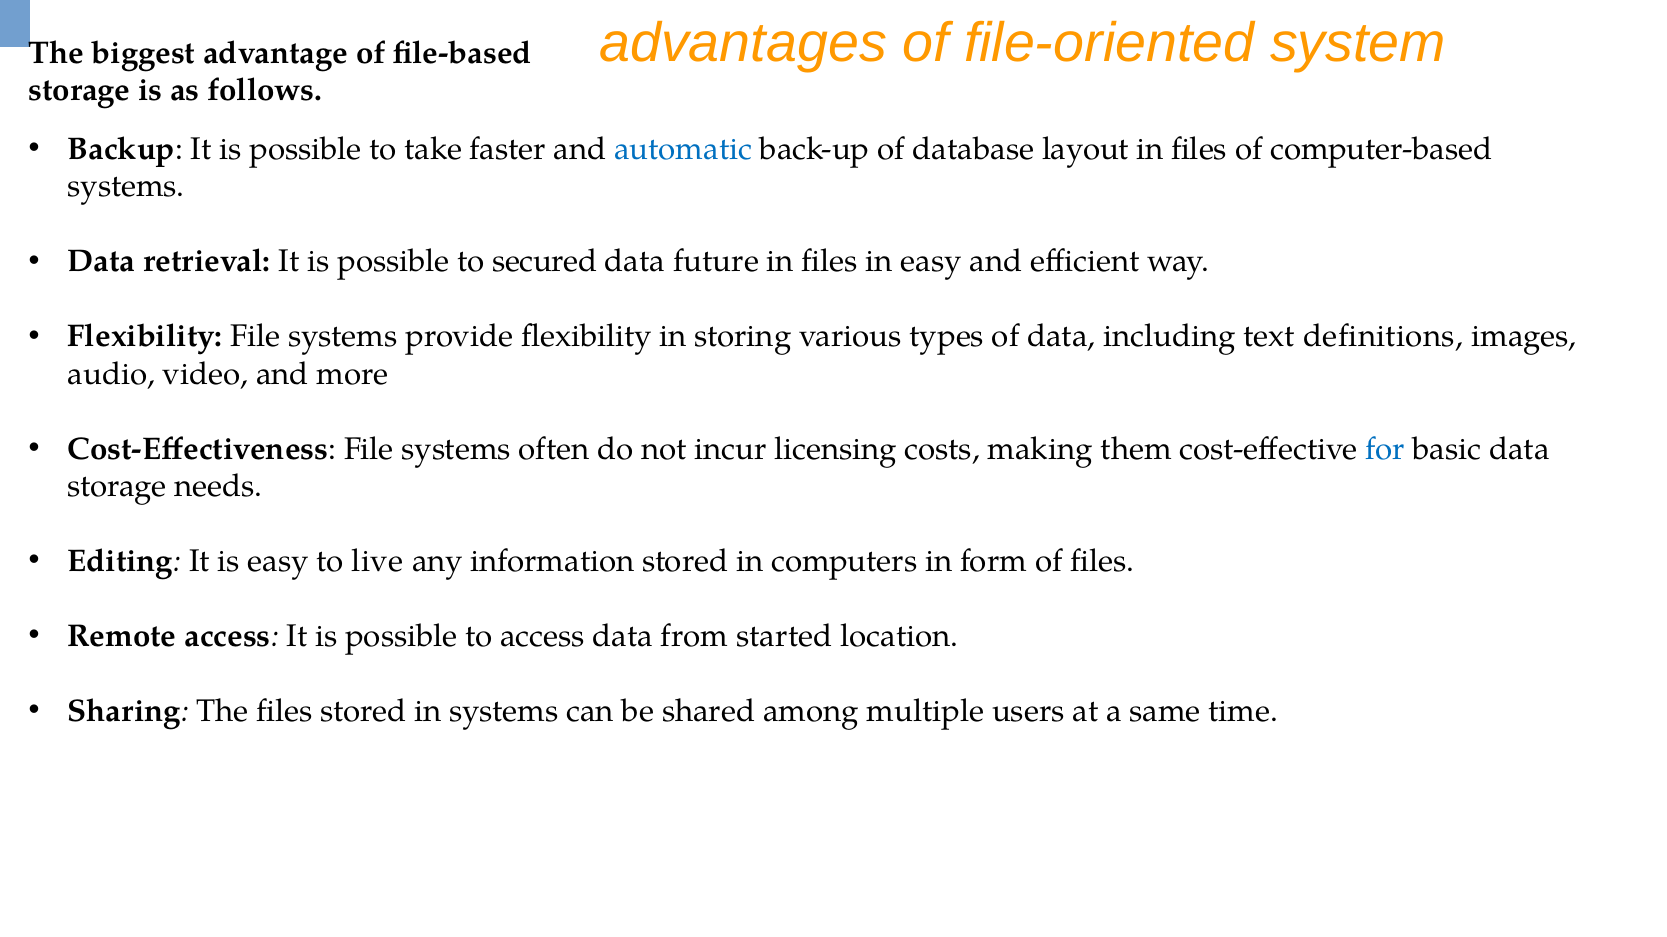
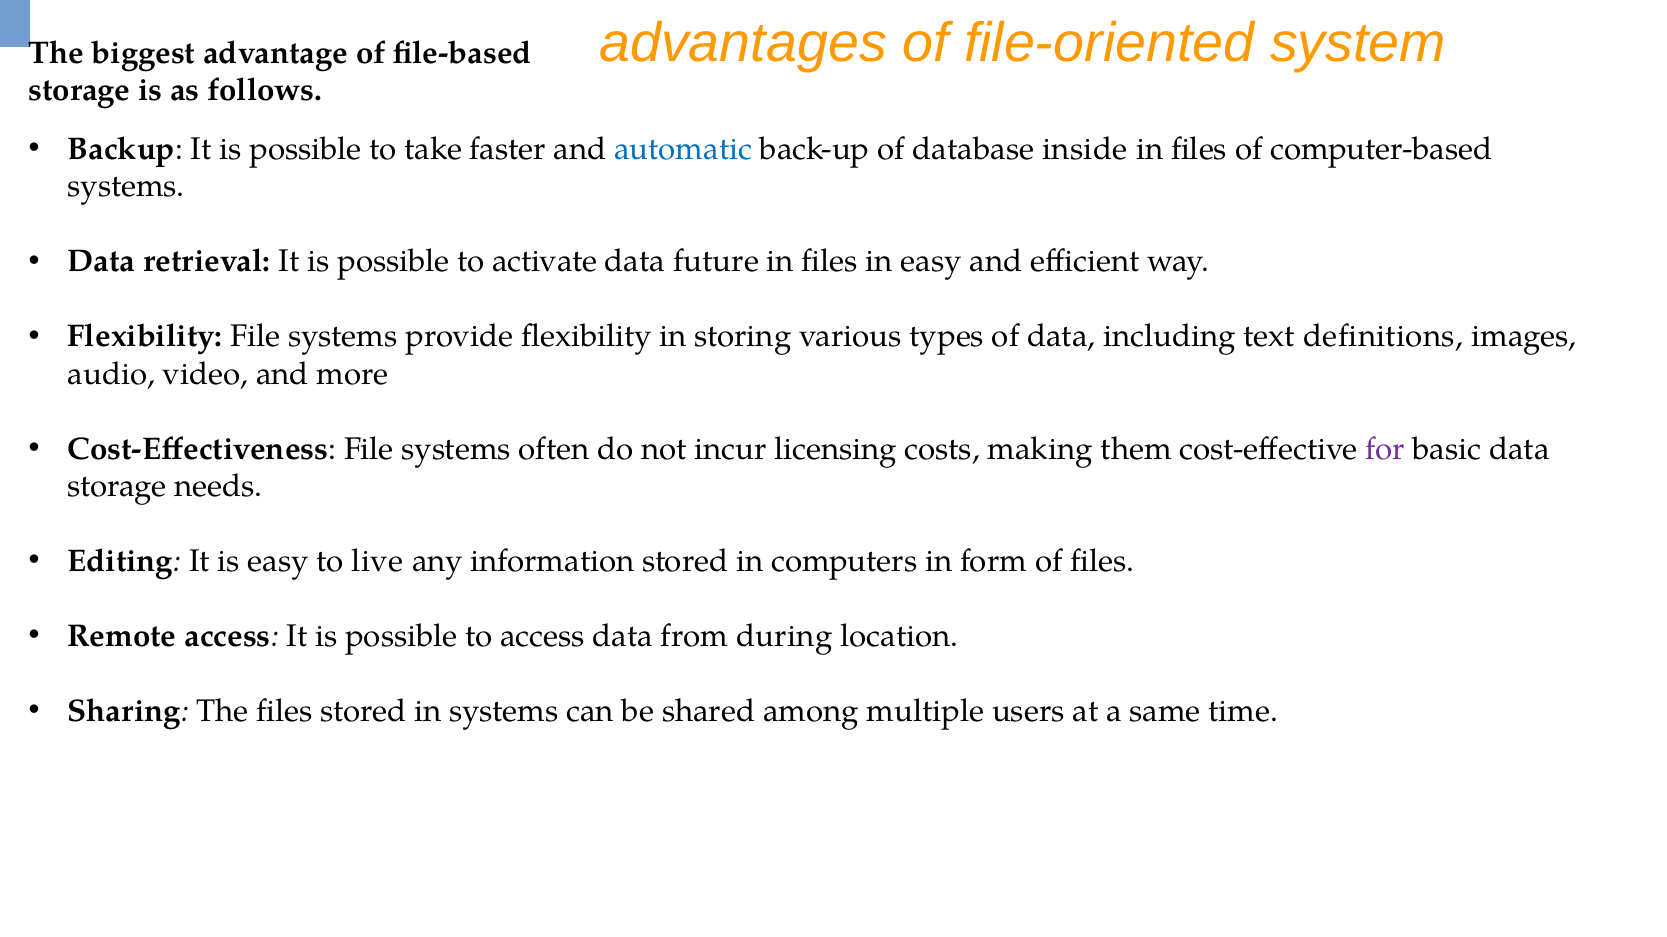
layout: layout -> inside (1085, 149)
secured: secured -> activate (545, 262)
for colour: blue -> purple (1385, 449)
started: started -> during (784, 637)
